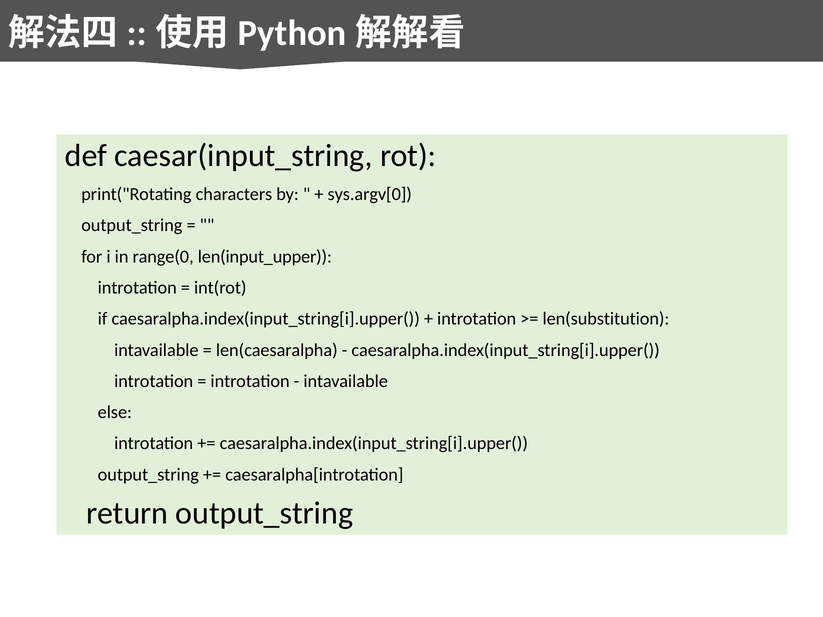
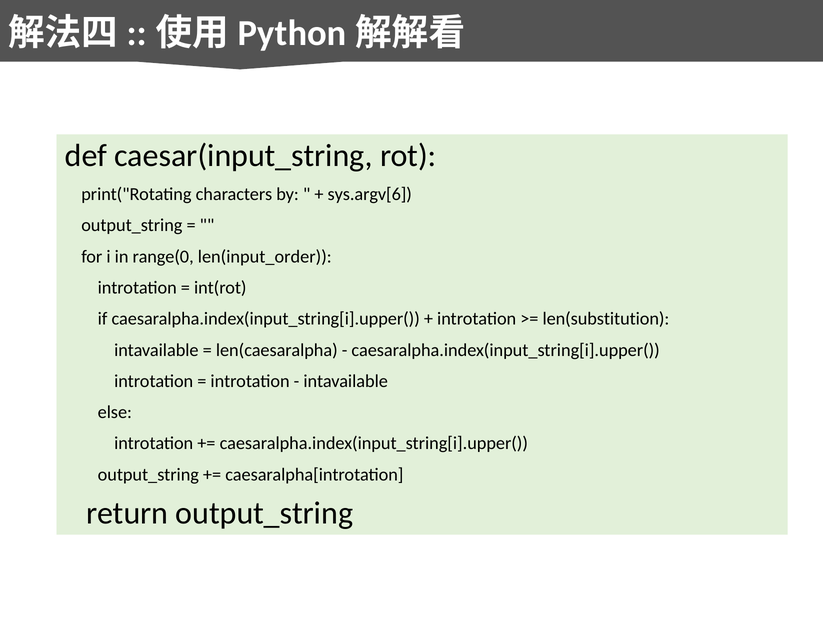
sys.argv[0: sys.argv[0 -> sys.argv[6 (370, 194)
len(input_upper: len(input_upper -> len(input_order (265, 257)
